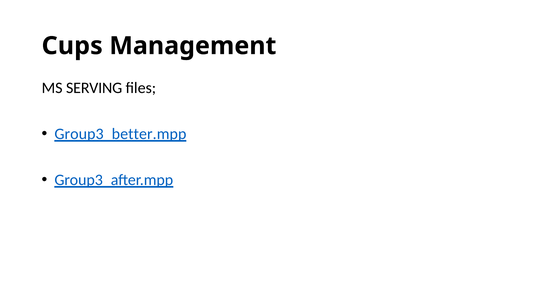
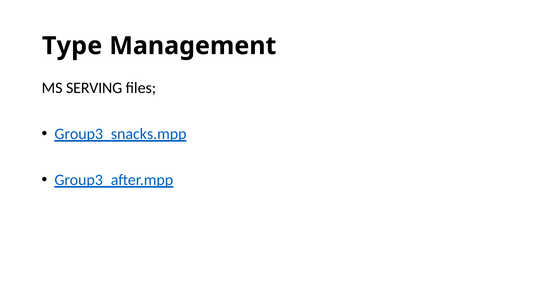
Cups: Cups -> Type (72, 46)
Group3_better.mpp: Group3_better.mpp -> Group3_snacks.mpp (120, 134)
